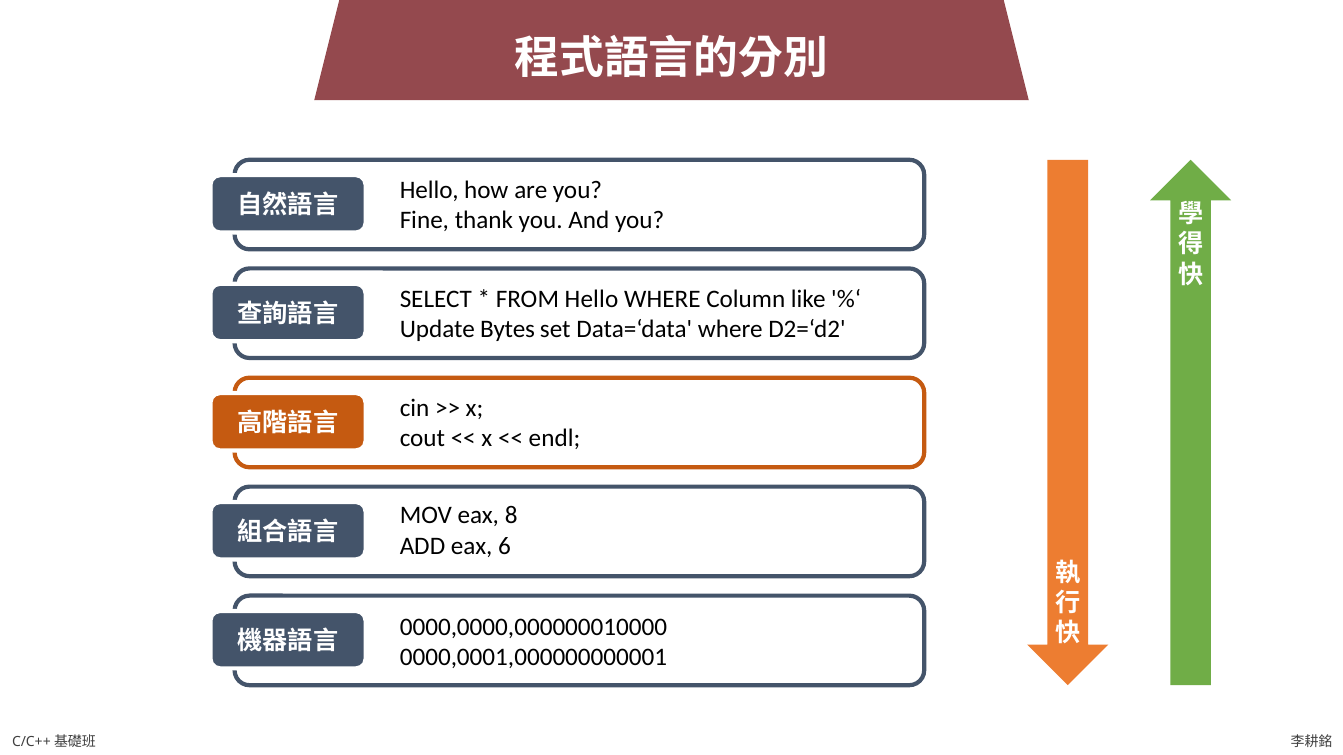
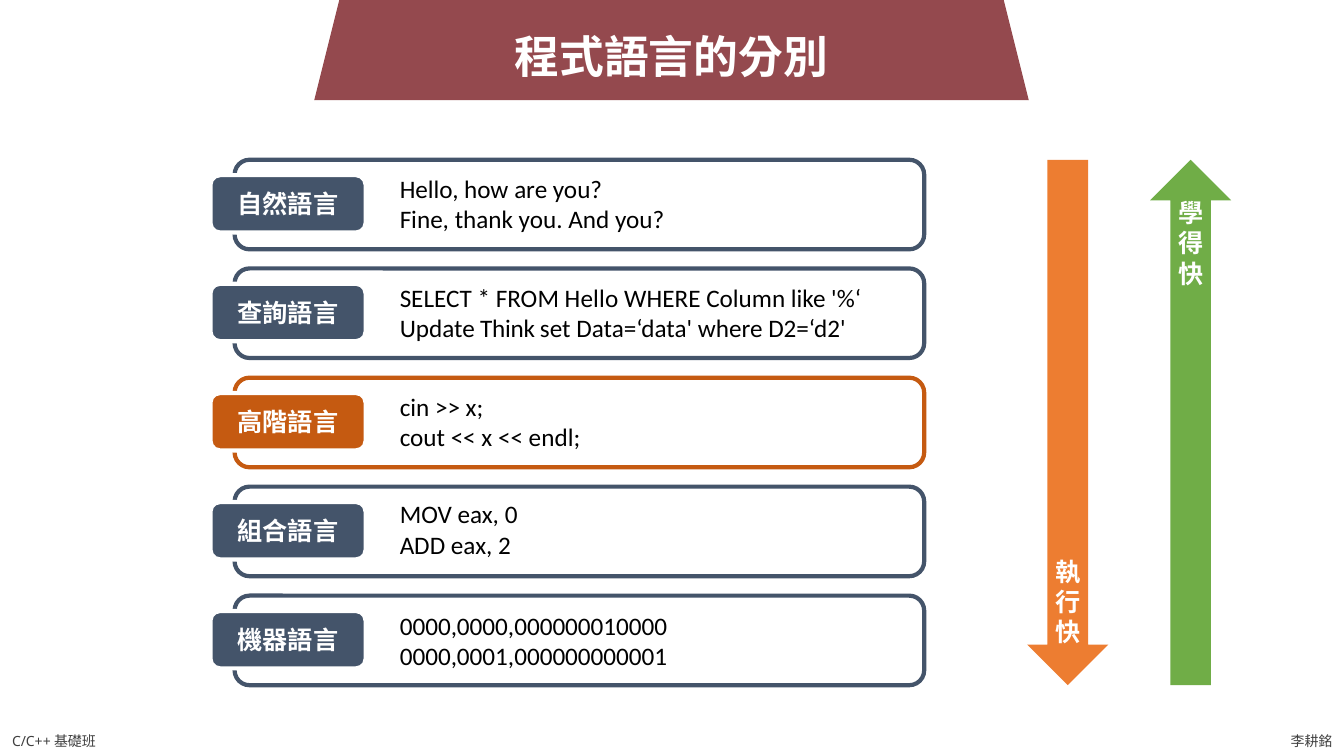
Bytes: Bytes -> Think (508, 329)
8: 8 -> 0 (511, 516)
6: 6 -> 2 (504, 546)
